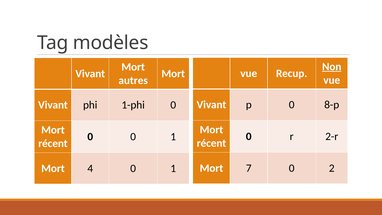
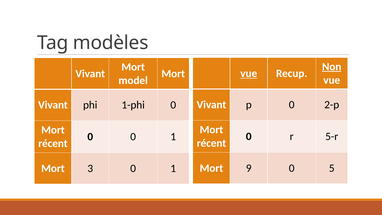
vue underline: none -> present (249, 73)
autres: autres -> model (133, 80)
8-p: 8-p -> 2-p (332, 105)
2-r: 2-r -> 5-r (332, 136)
7: 7 -> 9 (249, 168)
2: 2 -> 5 (332, 168)
4: 4 -> 3 (90, 168)
